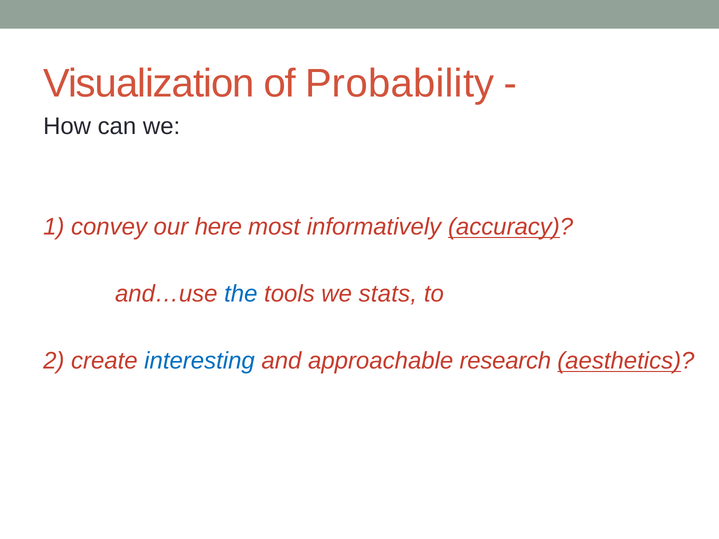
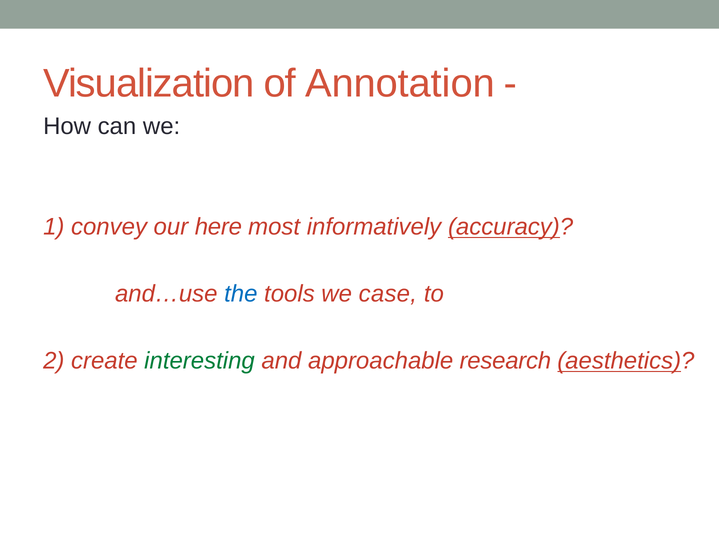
Probability: Probability -> Annotation (400, 84)
stats: stats -> case (388, 294)
interesting colour: blue -> green (200, 361)
